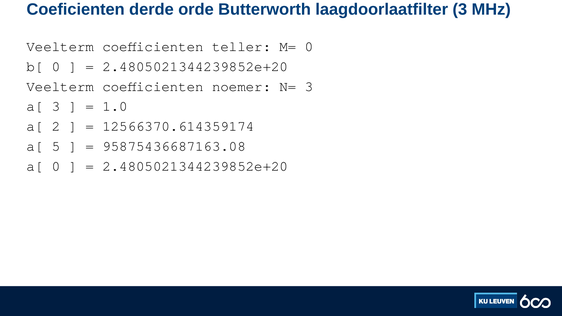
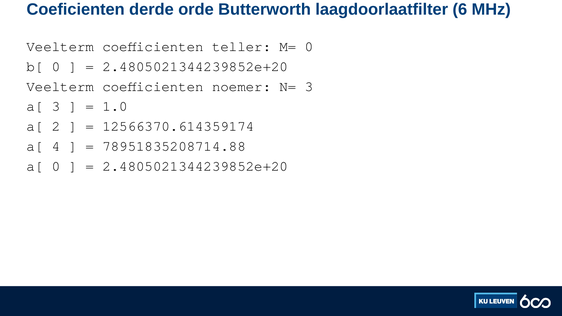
laagdoorlaatfilter 3: 3 -> 6 (460, 9)
5: 5 -> 4 (56, 146)
95875436687163.08: 95875436687163.08 -> 78951835208714.88 (174, 146)
